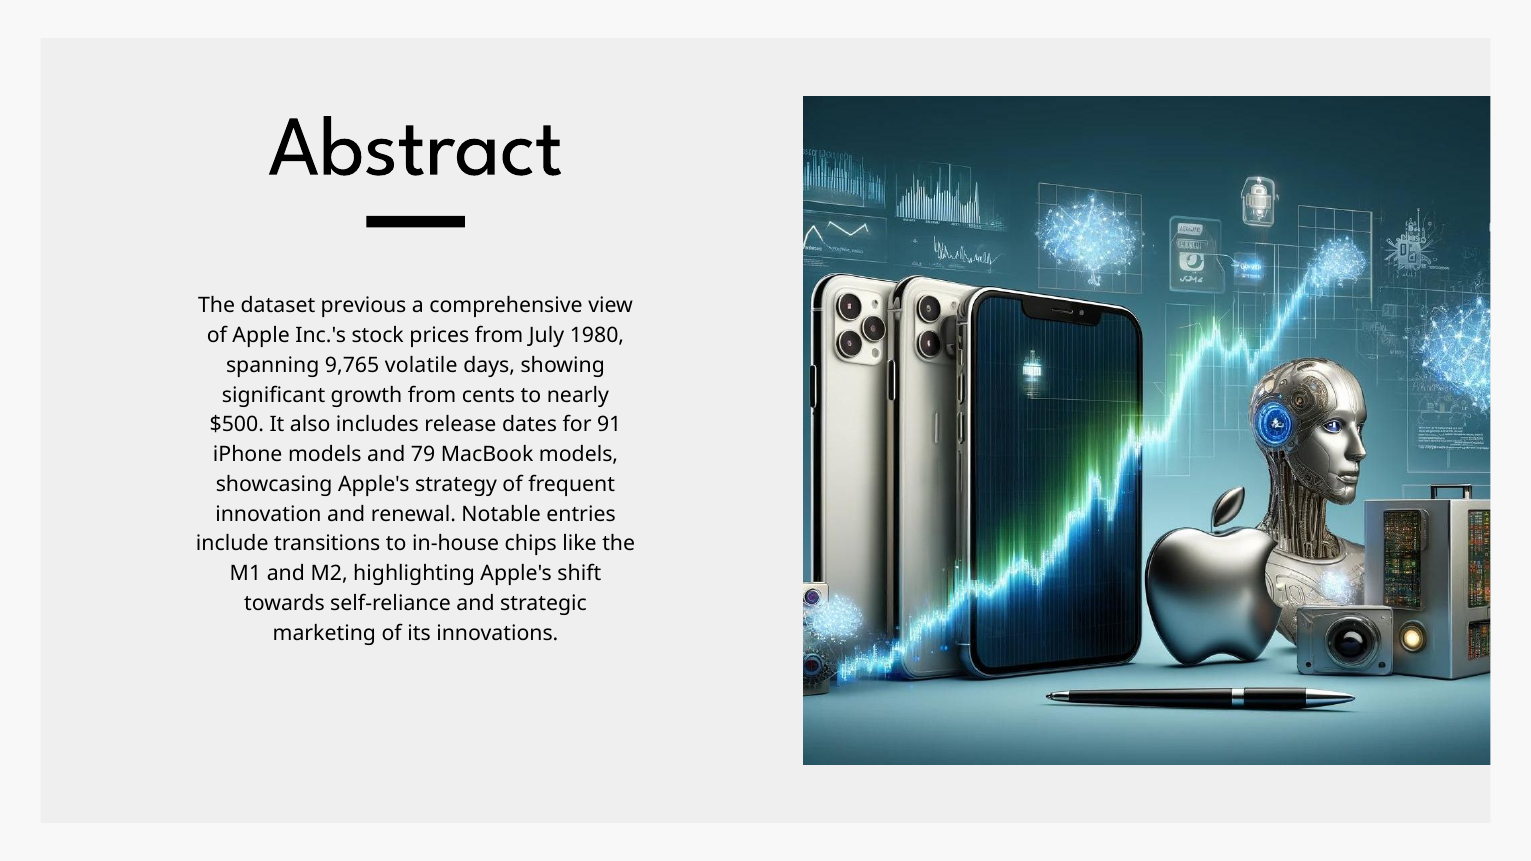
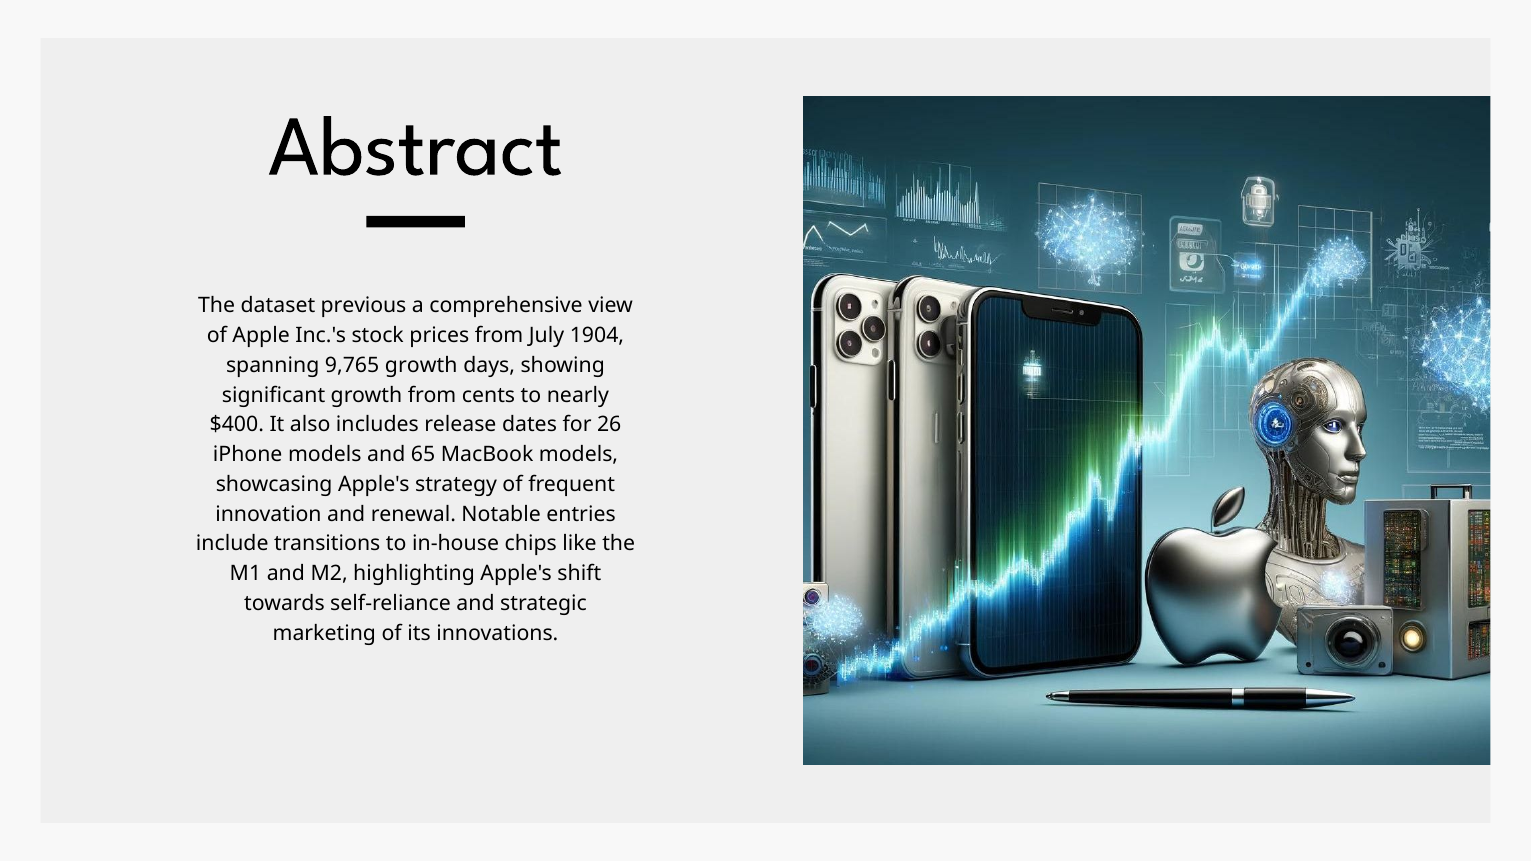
1980: 1980 -> 1904 (597, 336)
9,765 volatile: volatile -> growth (421, 365)
$500: $500 -> $400 (237, 425)
91: 91 -> 26 (609, 425)
79: 79 -> 65 (423, 455)
